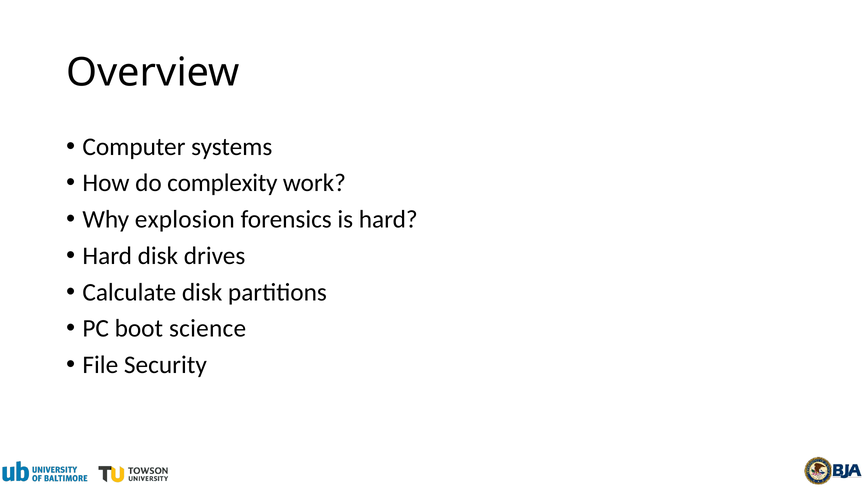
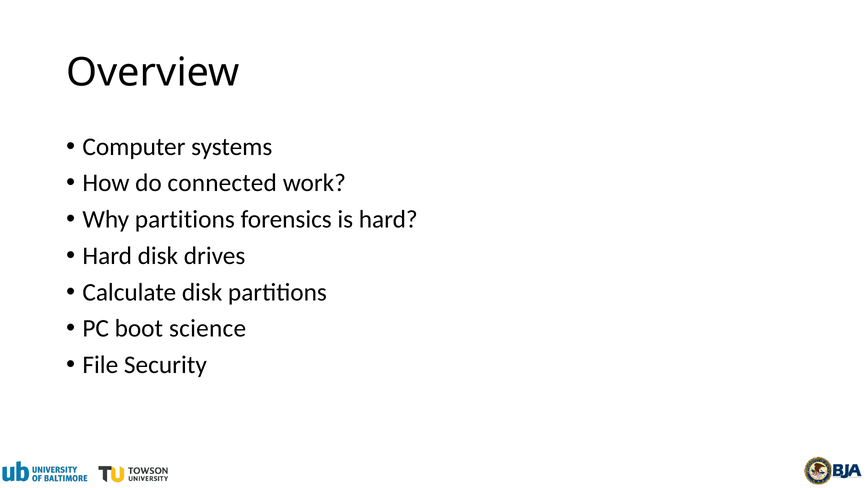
complexity: complexity -> connected (222, 183)
Why explosion: explosion -> partitions (185, 220)
